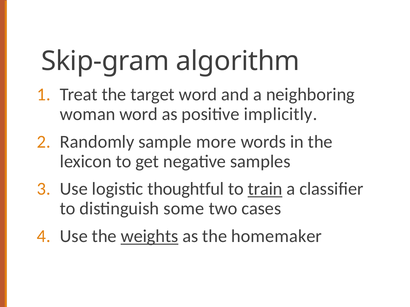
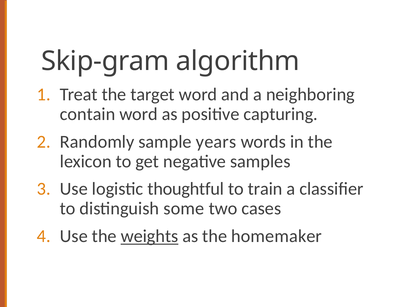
woman: woman -> contain (88, 114)
implicitly: implicitly -> capturing (281, 114)
more: more -> years (216, 142)
train underline: present -> none (265, 189)
